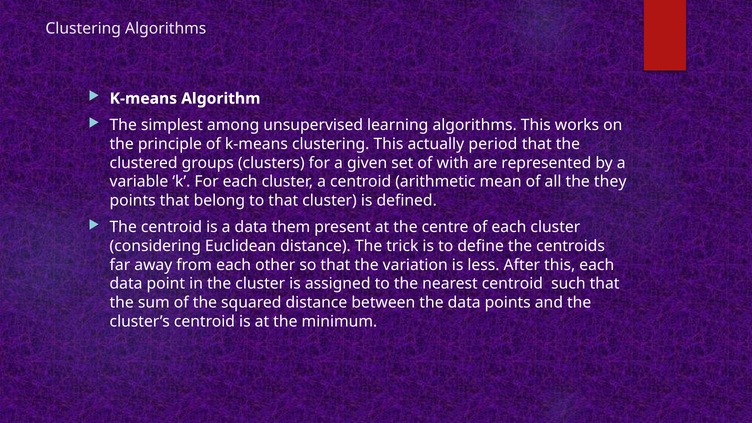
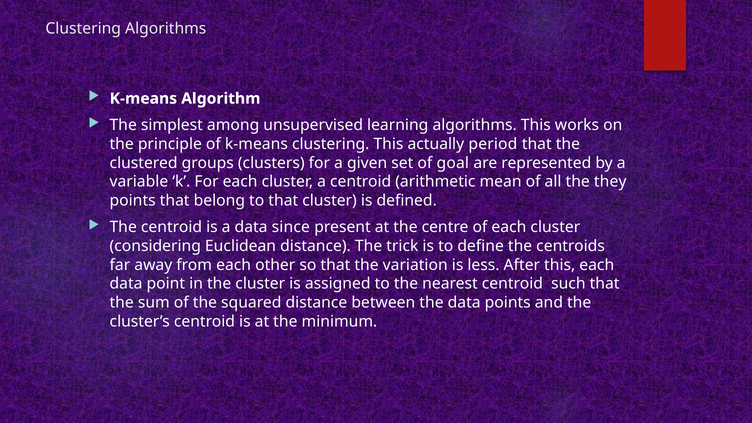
with: with -> goal (453, 163)
them: them -> since (291, 227)
